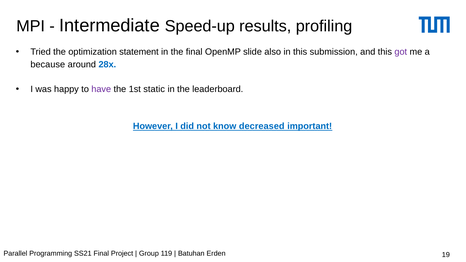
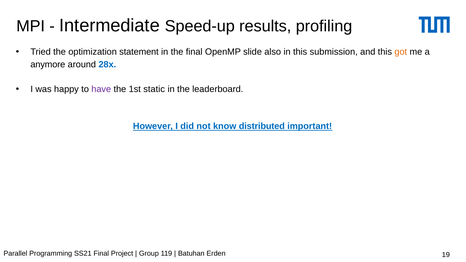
got colour: purple -> orange (401, 52)
because: because -> anymore (48, 64)
decreased: decreased -> distributed (262, 126)
